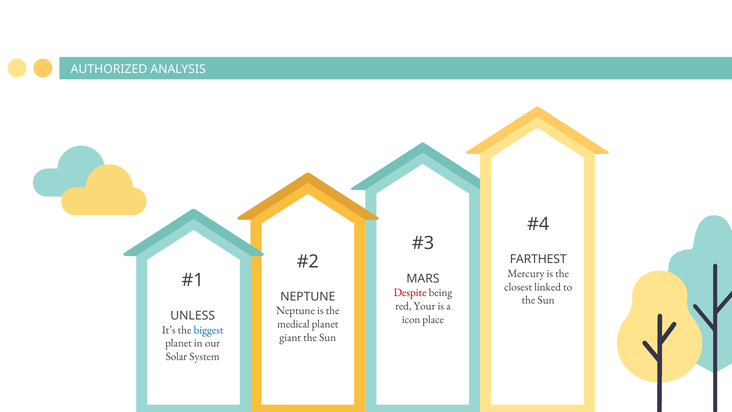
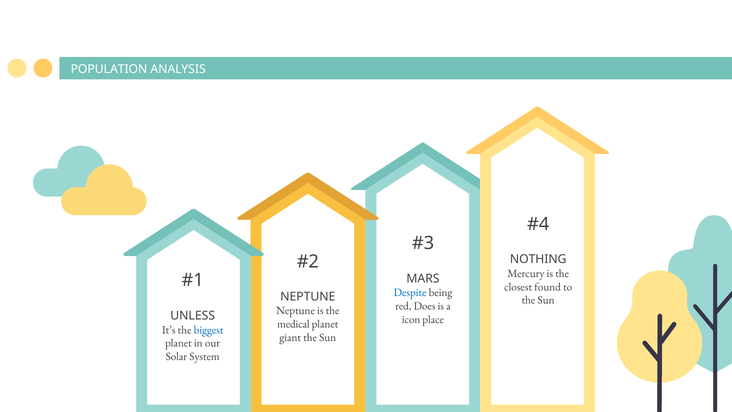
AUTHORIZED: AUTHORIZED -> POPULATION (109, 69)
FARTHEST: FARTHEST -> NOTHING (538, 259)
linked: linked -> found (548, 287)
Despite colour: red -> blue (410, 292)
Your: Your -> Does (425, 306)
